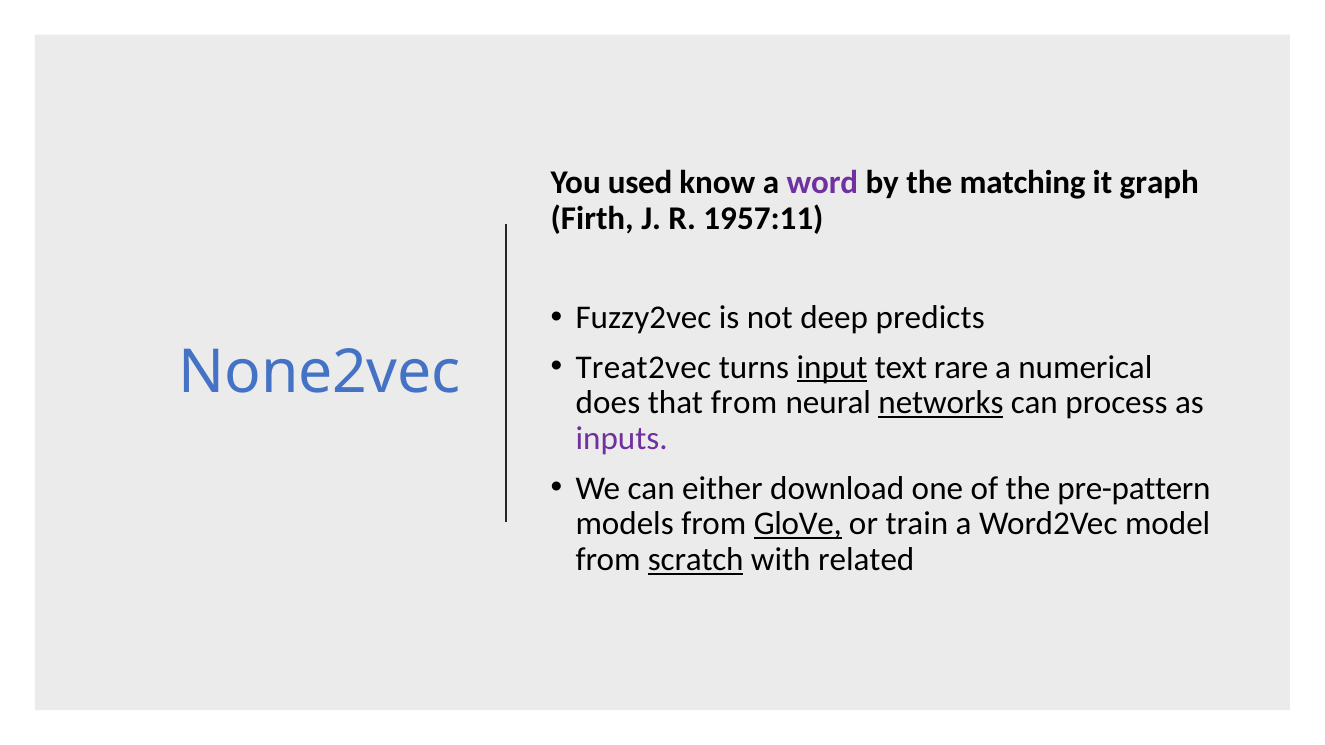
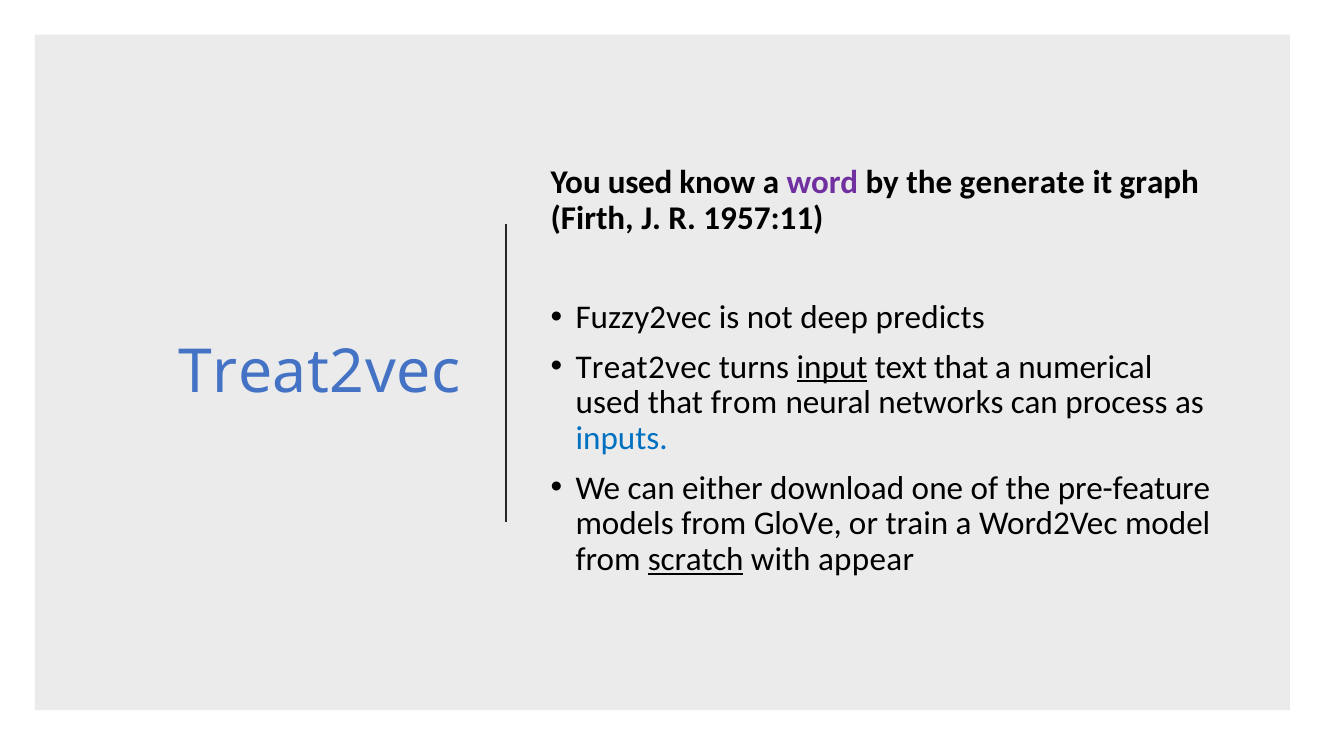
matching: matching -> generate (1022, 183)
text rare: rare -> that (961, 367)
None2vec: None2vec -> Treat2vec (319, 372)
does: does -> used (608, 403)
networks underline: present -> none (941, 403)
inputs colour: purple -> blue (622, 439)
pre-pattern: pre-pattern -> pre-feature (1134, 488)
GloVe underline: present -> none (798, 524)
related: related -> appear (866, 560)
